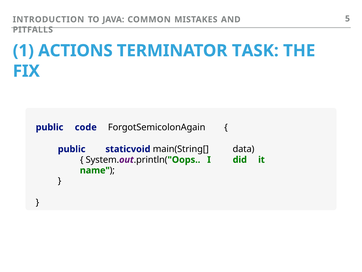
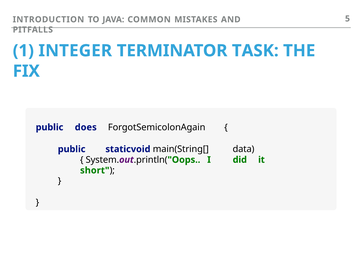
ACTIONS: ACTIONS -> INTEGER (75, 51)
code: code -> does (86, 127)
name: name -> short (95, 170)
